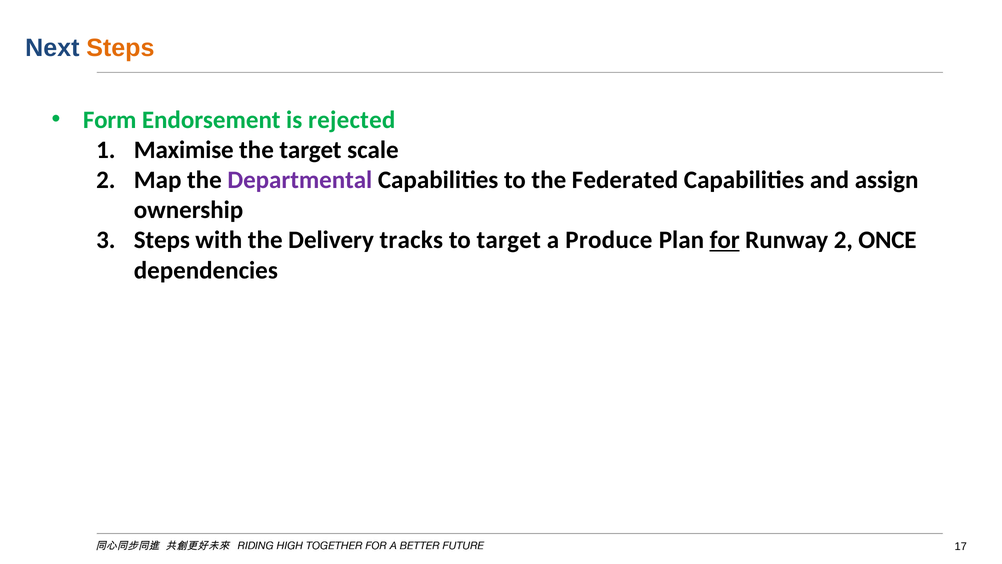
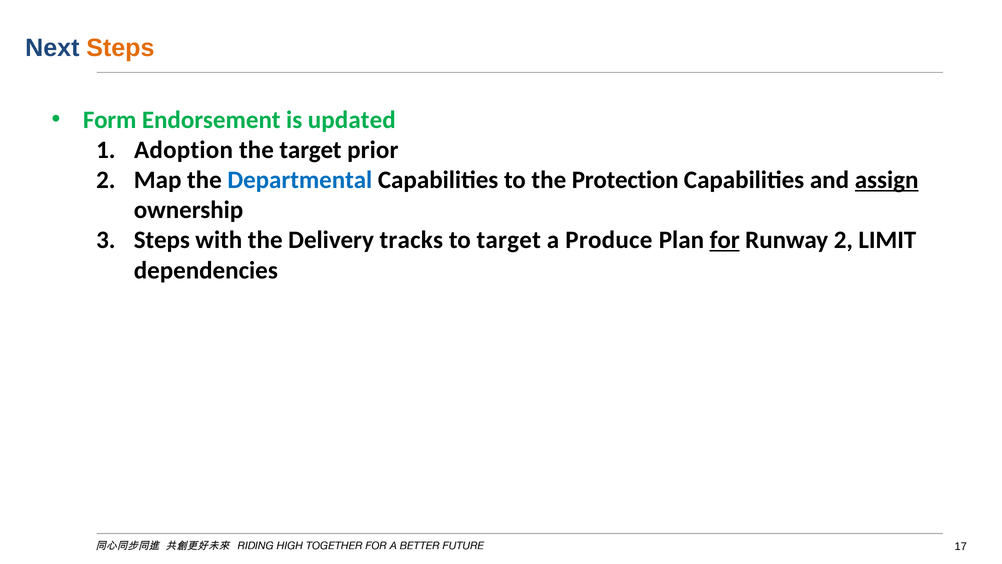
rejected: rejected -> updated (352, 120)
Maximise: Maximise -> Adoption (184, 150)
scale: scale -> prior (373, 150)
Departmental colour: purple -> blue (300, 180)
Federated: Federated -> Protection (625, 180)
assign underline: none -> present (887, 180)
ONCE: ONCE -> LIMIT (887, 240)
